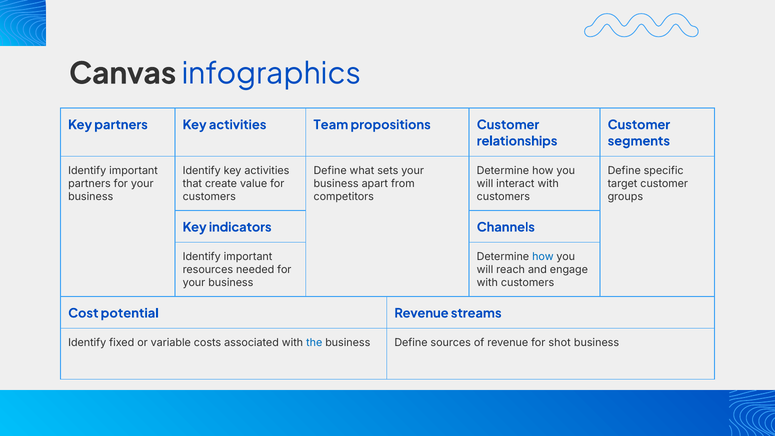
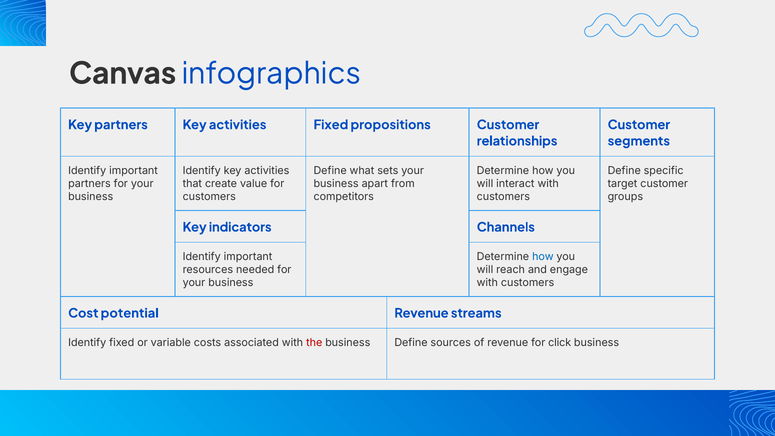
activities Team: Team -> Fixed (331, 125)
the colour: blue -> red (314, 343)
shot: shot -> click (560, 343)
